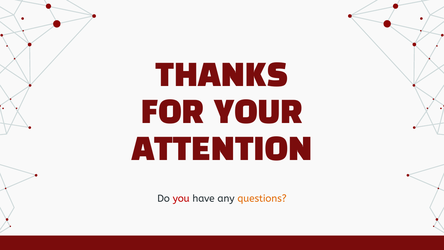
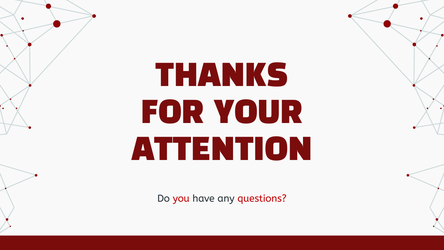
questions colour: orange -> red (262, 198)
